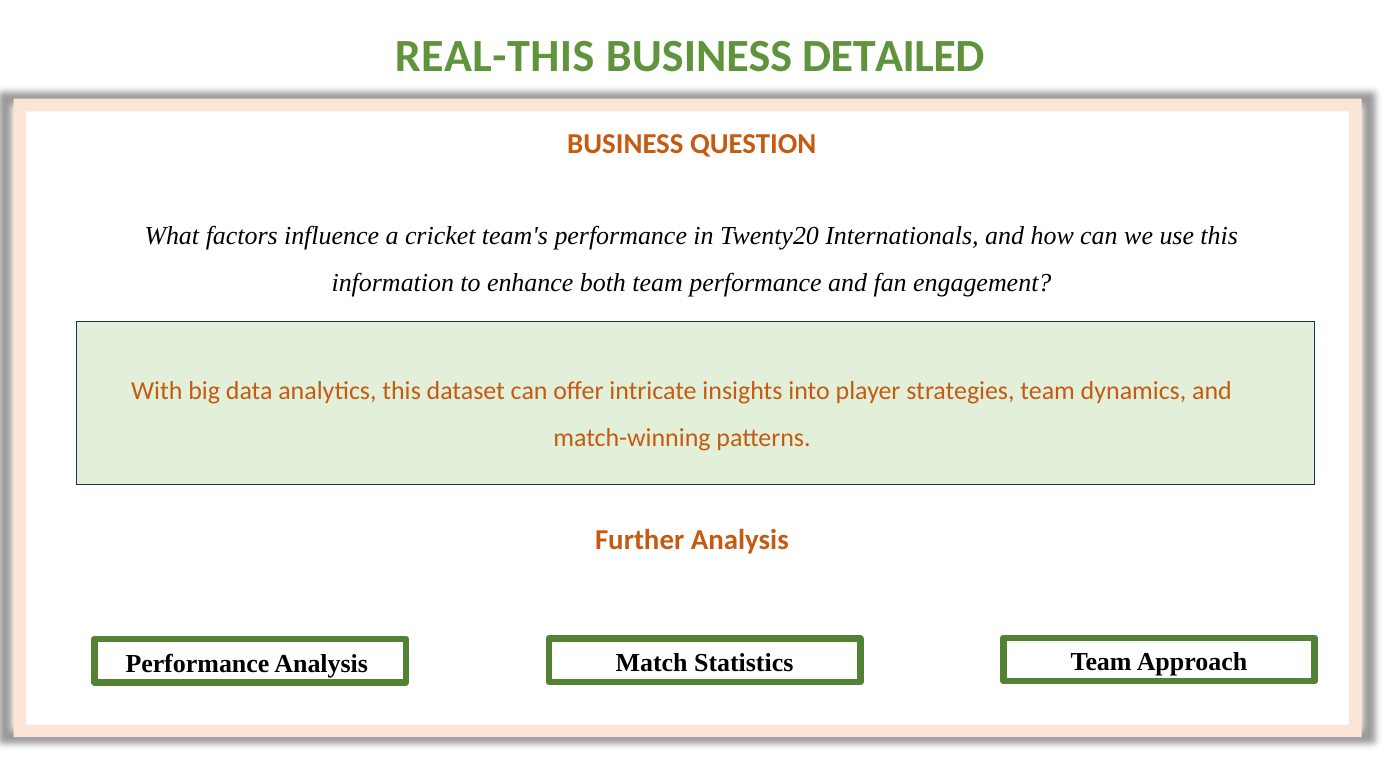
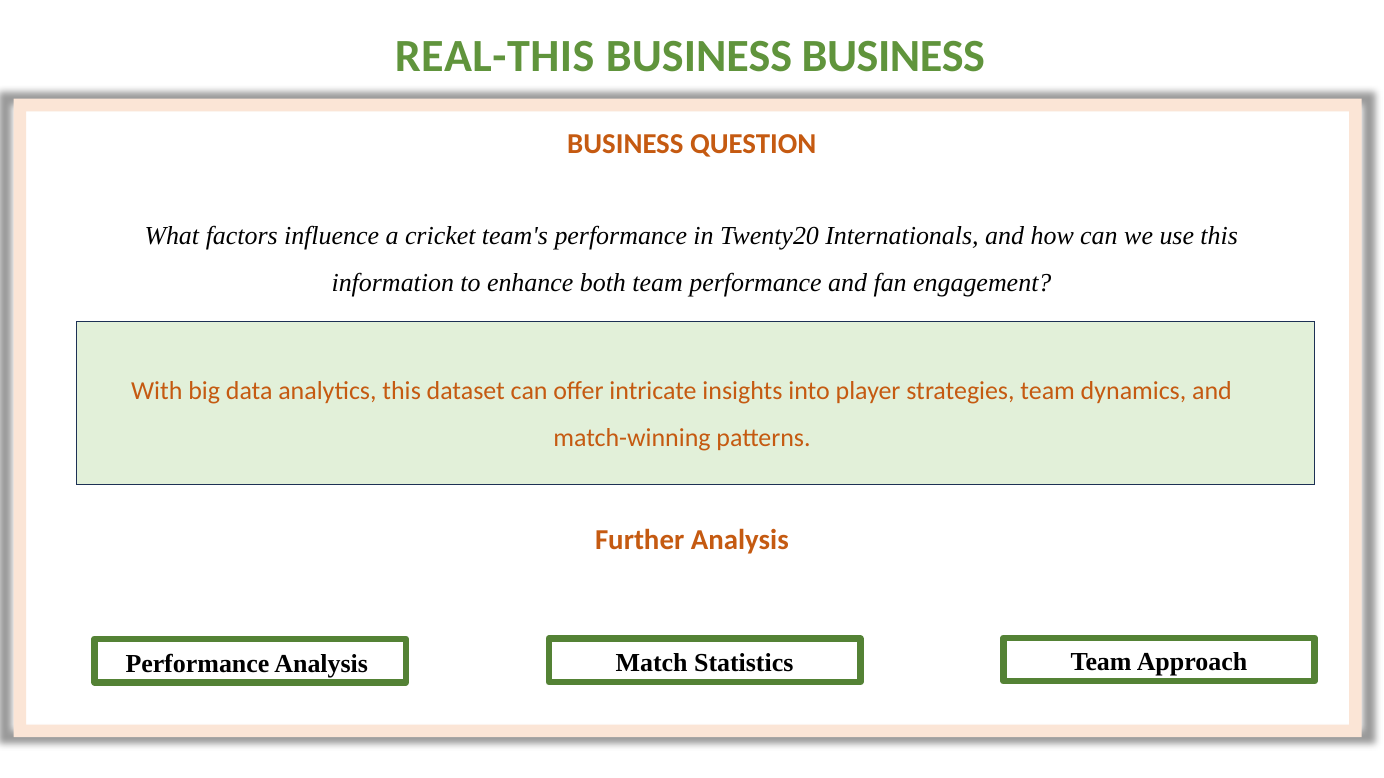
BUSINESS DETAILED: DETAILED -> BUSINESS (893, 57)
